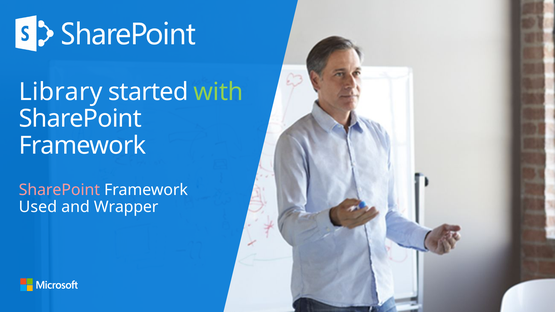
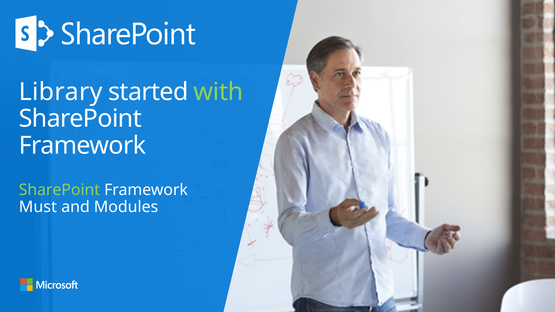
SharePoint colour: pink -> light green (59, 190)
Used: Used -> Must (38, 207)
Wrapper: Wrapper -> Modules (126, 207)
